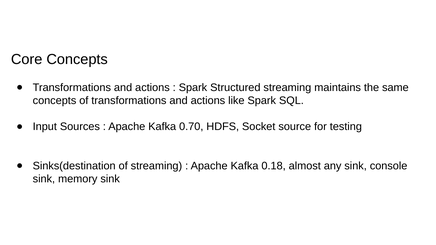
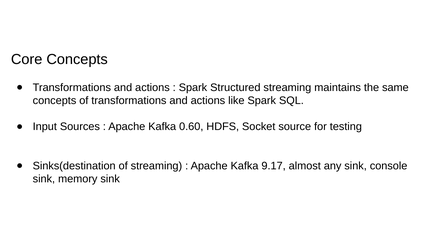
0.70: 0.70 -> 0.60 (191, 127)
0.18: 0.18 -> 9.17 (274, 166)
